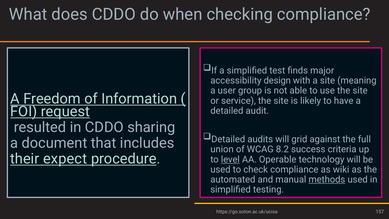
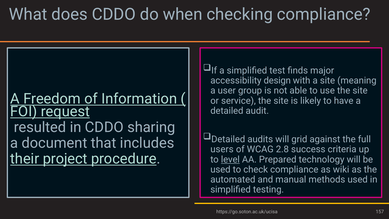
union: union -> users (222, 149)
8.2: 8.2 -> 2.8 (282, 149)
expect: expect -> project (65, 159)
Operable: Operable -> Prepared (278, 159)
methods underline: present -> none (327, 179)
